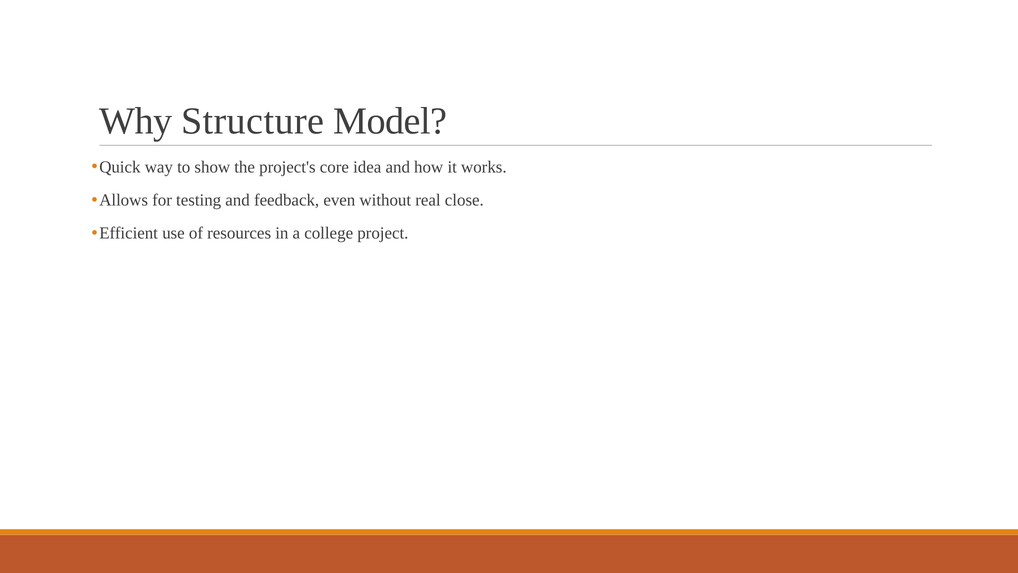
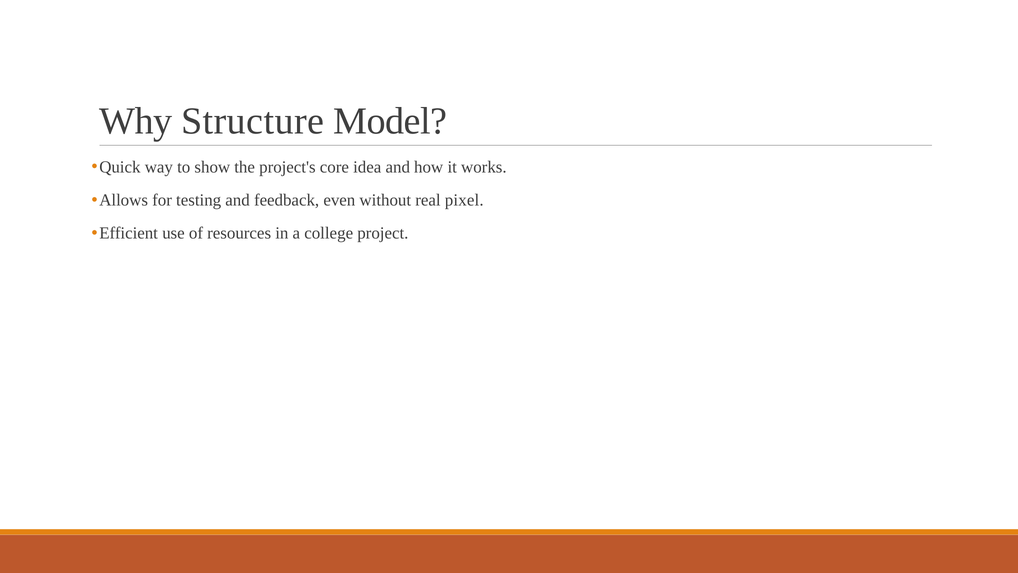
close: close -> pixel (464, 200)
